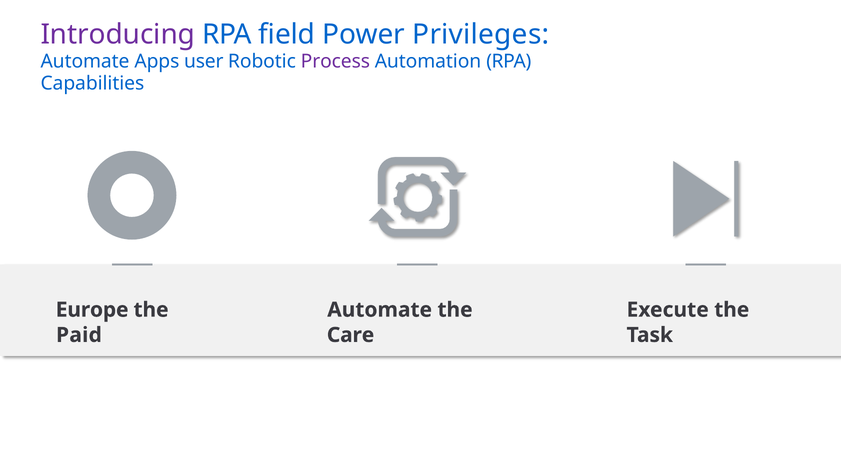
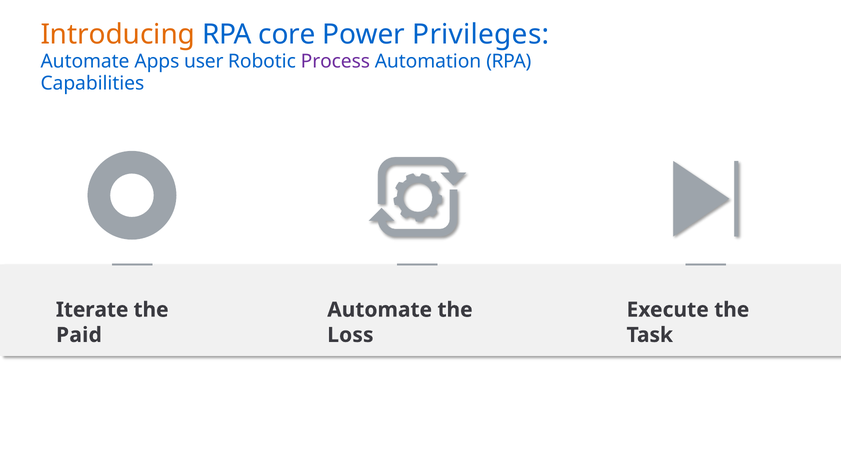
Introducing colour: purple -> orange (118, 35)
field: field -> core (287, 35)
Europe: Europe -> Iterate (92, 310)
Care: Care -> Loss (350, 335)
